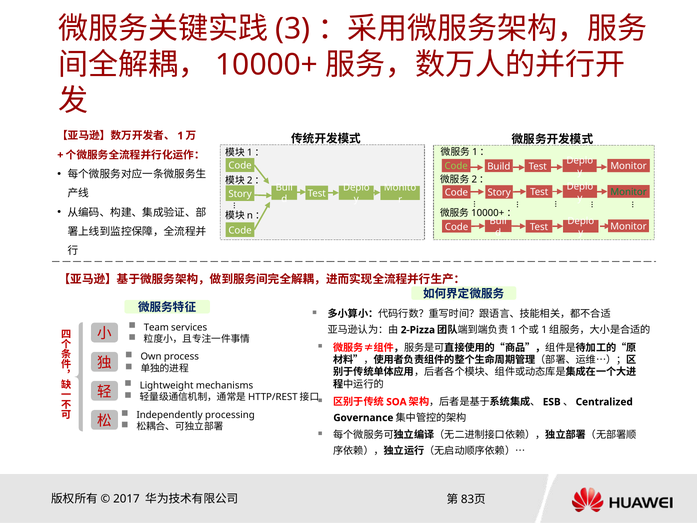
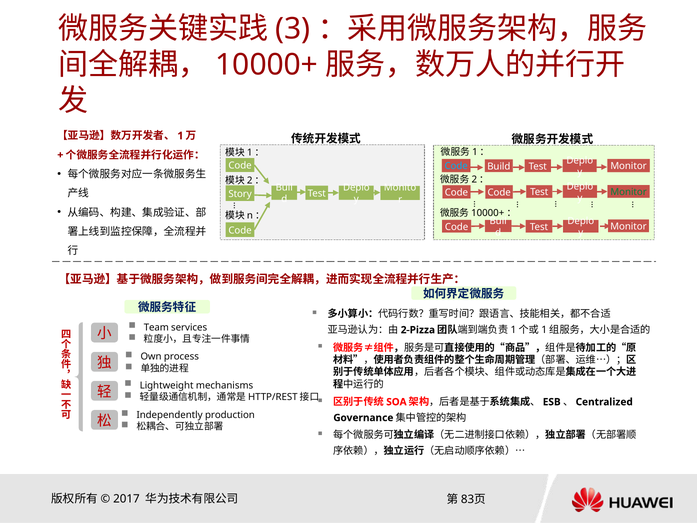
Code colour: light green -> light blue (456, 166)
Story: Story -> Code (499, 192)
processing: processing -> production (230, 415)
